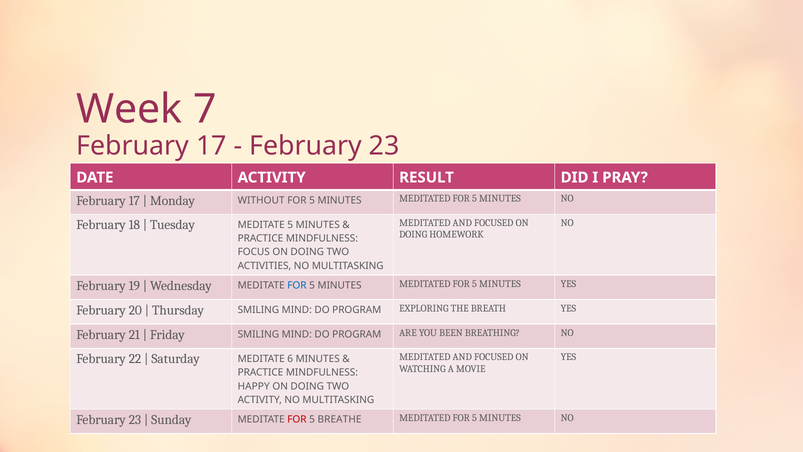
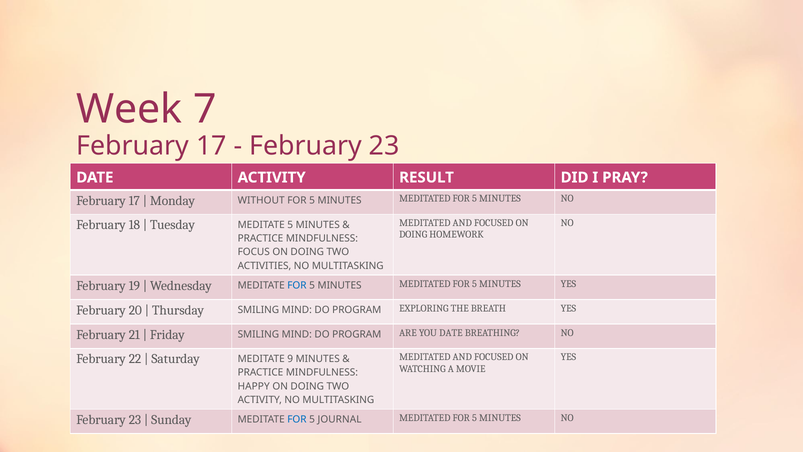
YOU BEEN: BEEN -> DATE (451, 332)
6: 6 -> 9 (290, 359)
FOR colour: red -> blue (297, 419)
BREATHE: BREATHE -> JOURNAL (340, 419)
